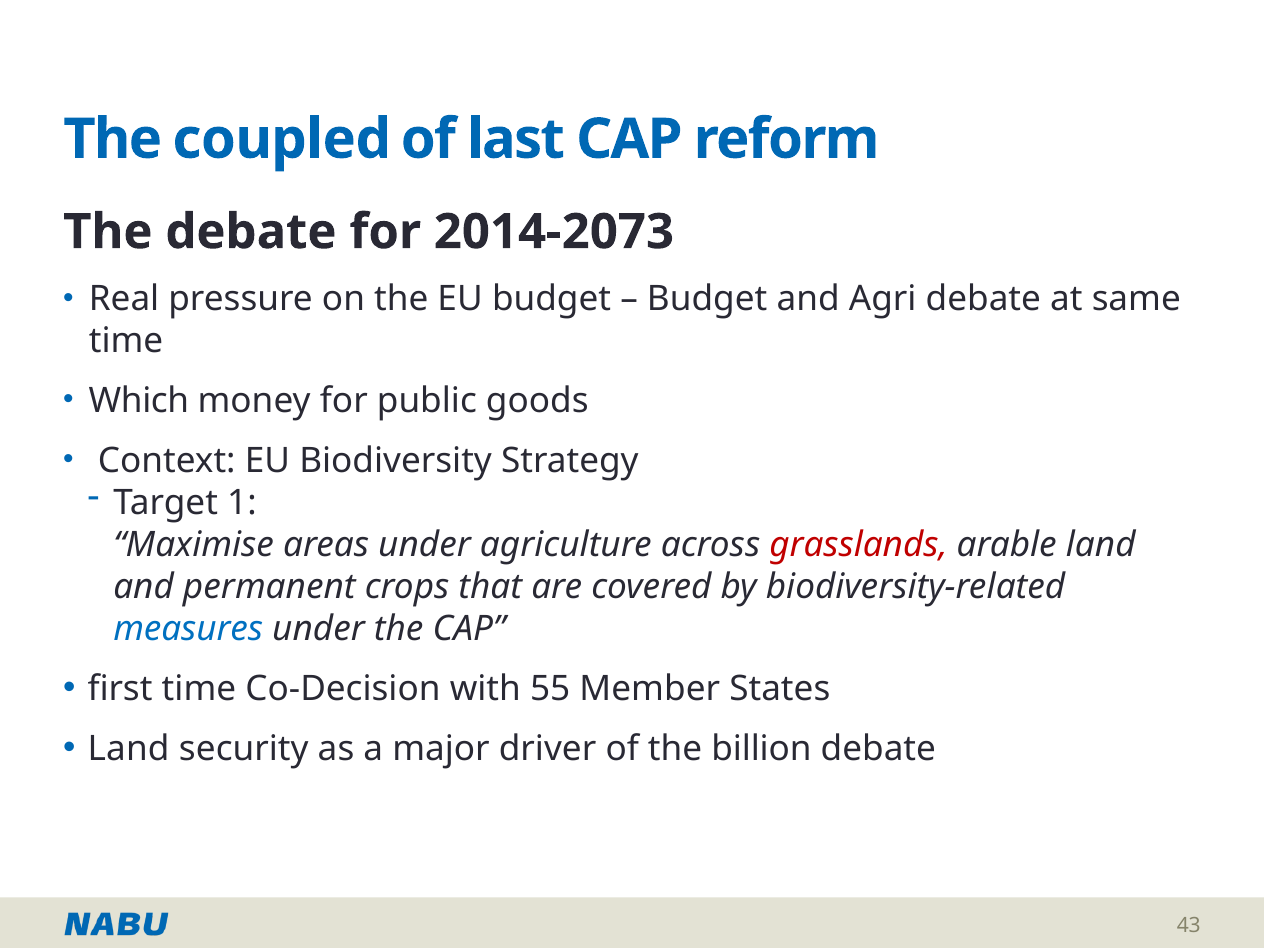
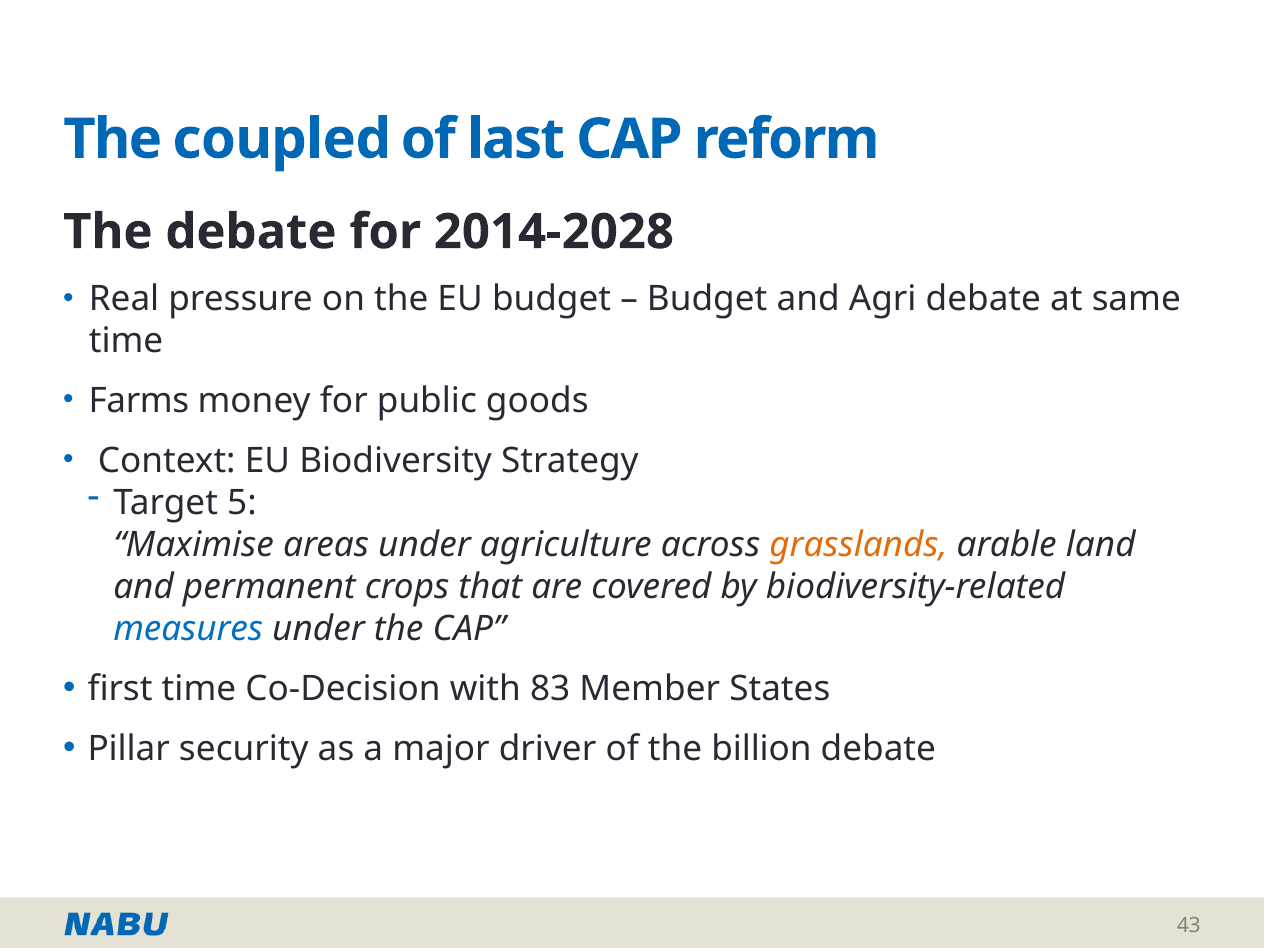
2014-2073: 2014-2073 -> 2014-2028 (554, 232)
Which: Which -> Farms (139, 401)
1: 1 -> 5 (242, 503)
grasslands colour: red -> orange (858, 545)
55: 55 -> 83 (550, 689)
Land: Land -> Pillar (129, 749)
